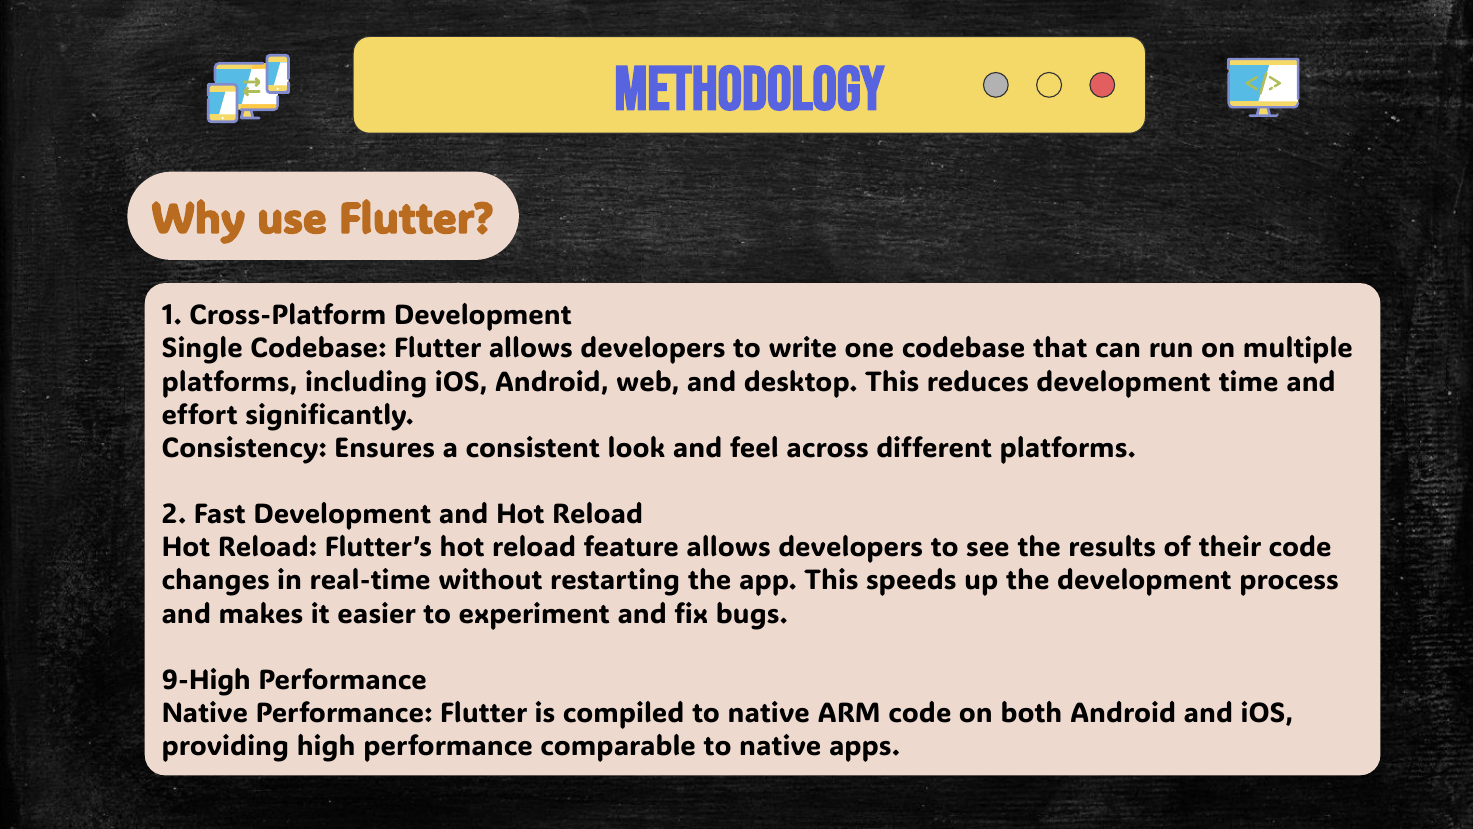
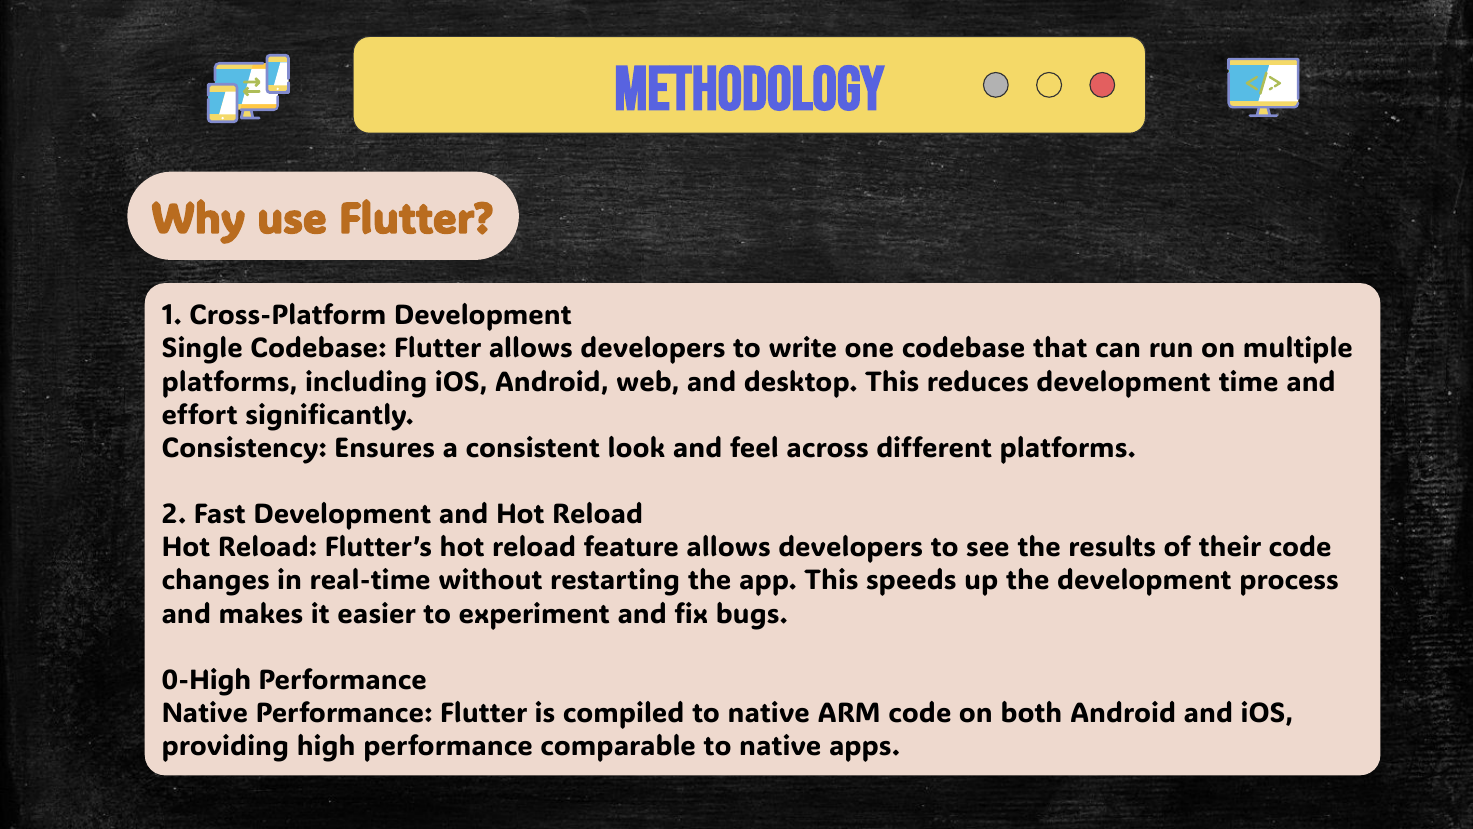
9-High: 9-High -> 0-High (206, 680)
